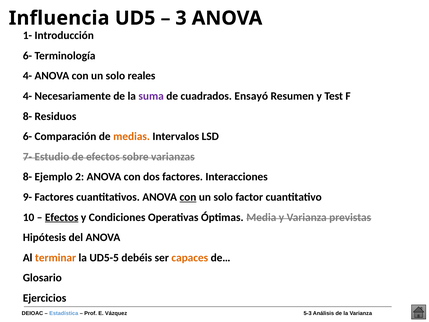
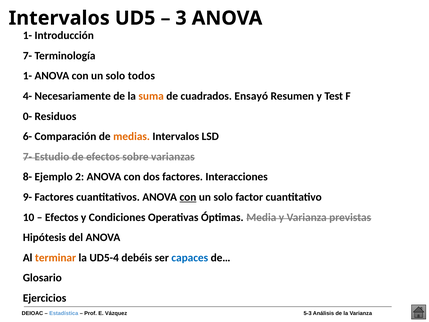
Influencia: Influencia -> Intervalos (59, 18)
6-: 6- -> 7- (27, 56)
4-: 4- -> 1- (27, 76)
reales: reales -> todos (141, 76)
suma colour: purple -> orange (151, 96)
8-: 8- -> 0- (27, 116)
Efectos underline: present -> none (62, 217)
UD5-5: UD5-5 -> UD5-4 (104, 257)
capaces colour: orange -> blue (190, 257)
